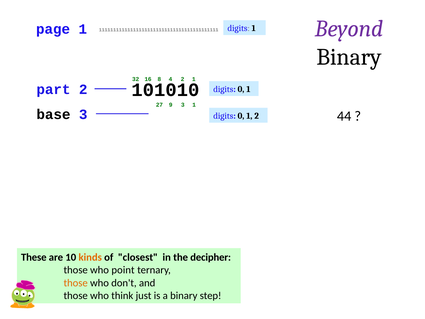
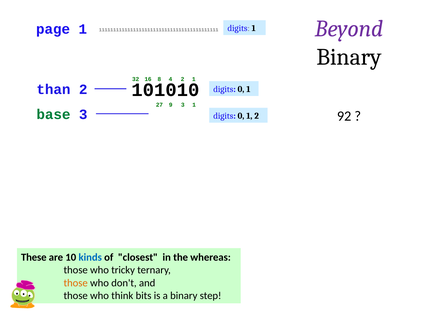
part: part -> than (53, 89)
base colour: black -> green (53, 115)
44: 44 -> 92 (344, 116)
kinds colour: orange -> blue (90, 257)
decipher: decipher -> whereas (211, 257)
point: point -> tricky (123, 270)
just: just -> bits (144, 295)
